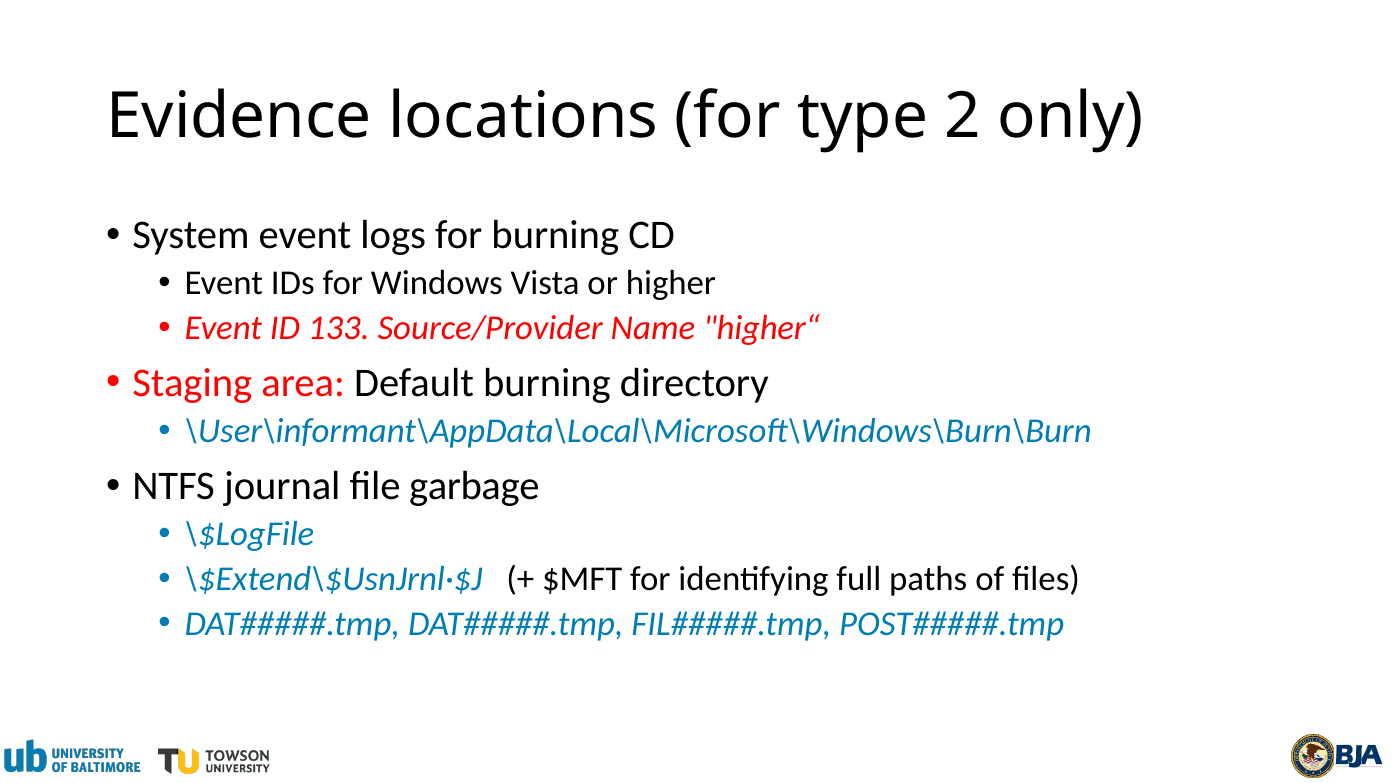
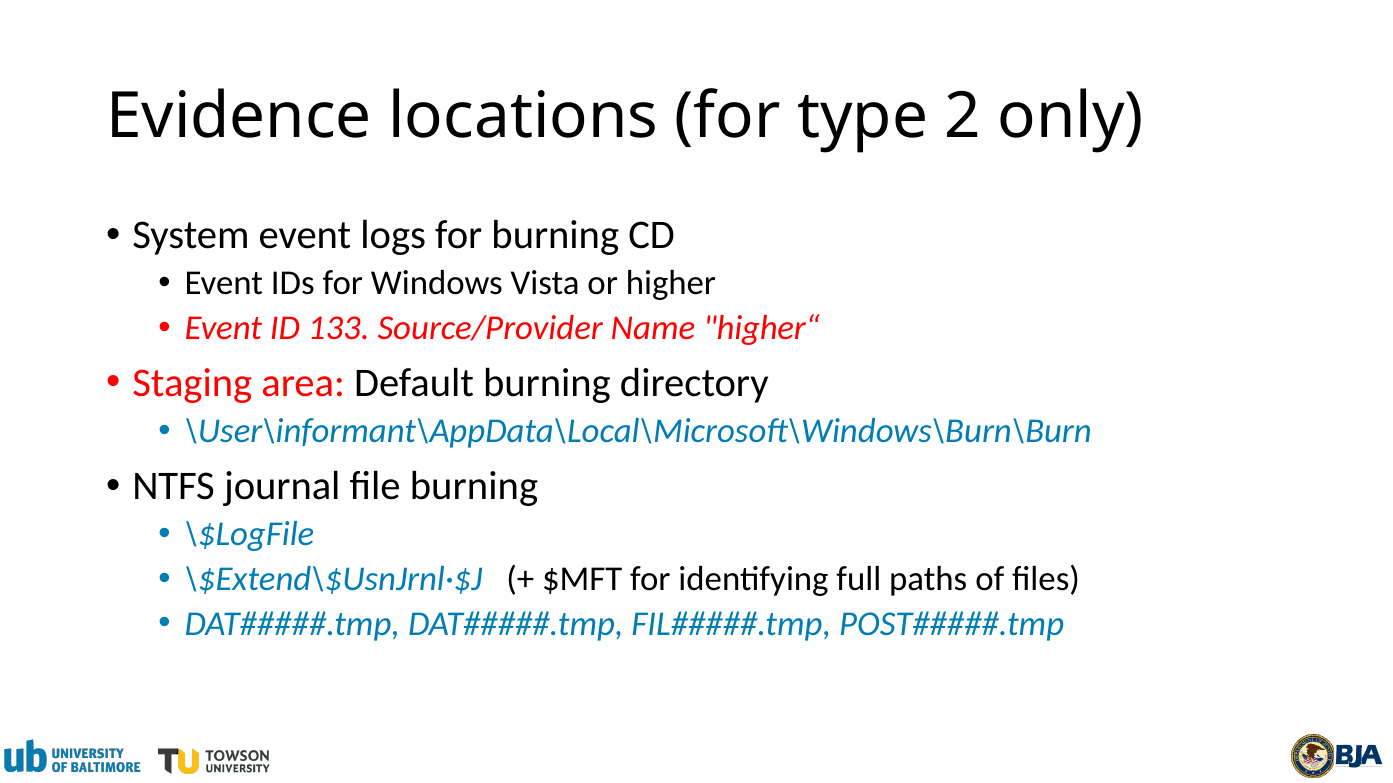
file garbage: garbage -> burning (474, 487)
